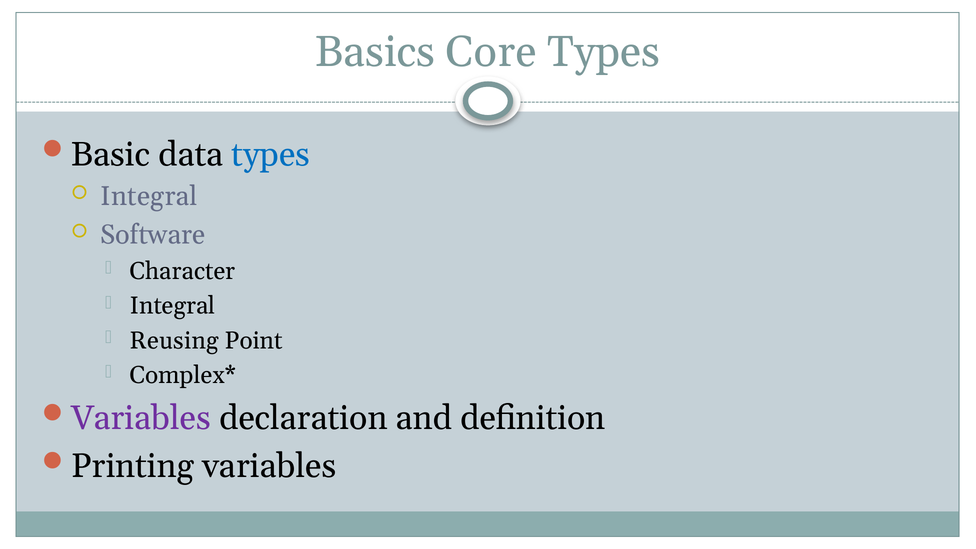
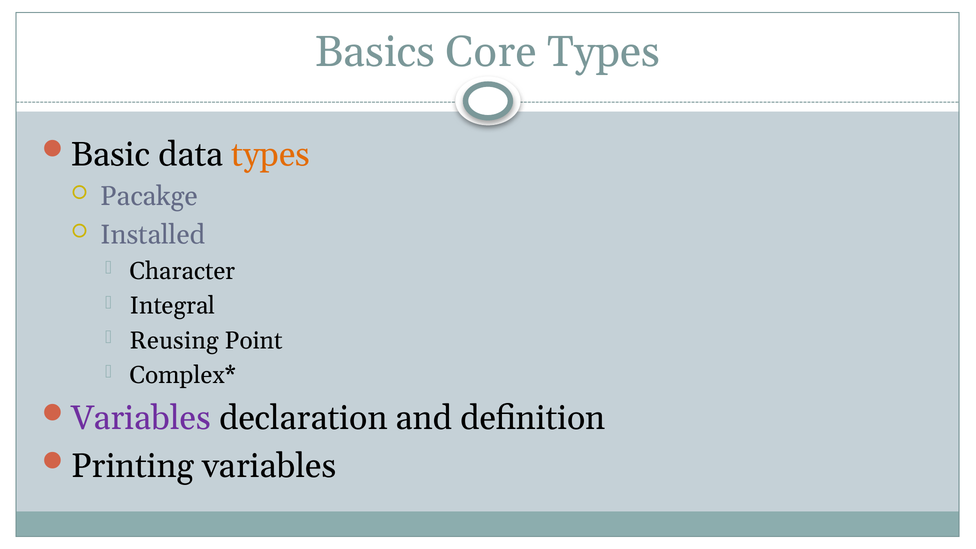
types colour: blue -> orange (271, 154)
Integral: Integral -> Pacakge (149, 196)
Software: Software -> Installed (153, 235)
